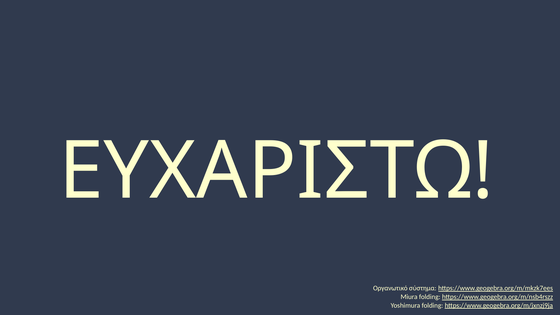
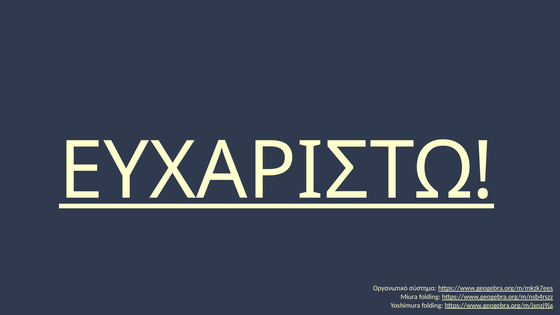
ΕΥΧΑΡΙΣΤΩ underline: none -> present (276, 171)
